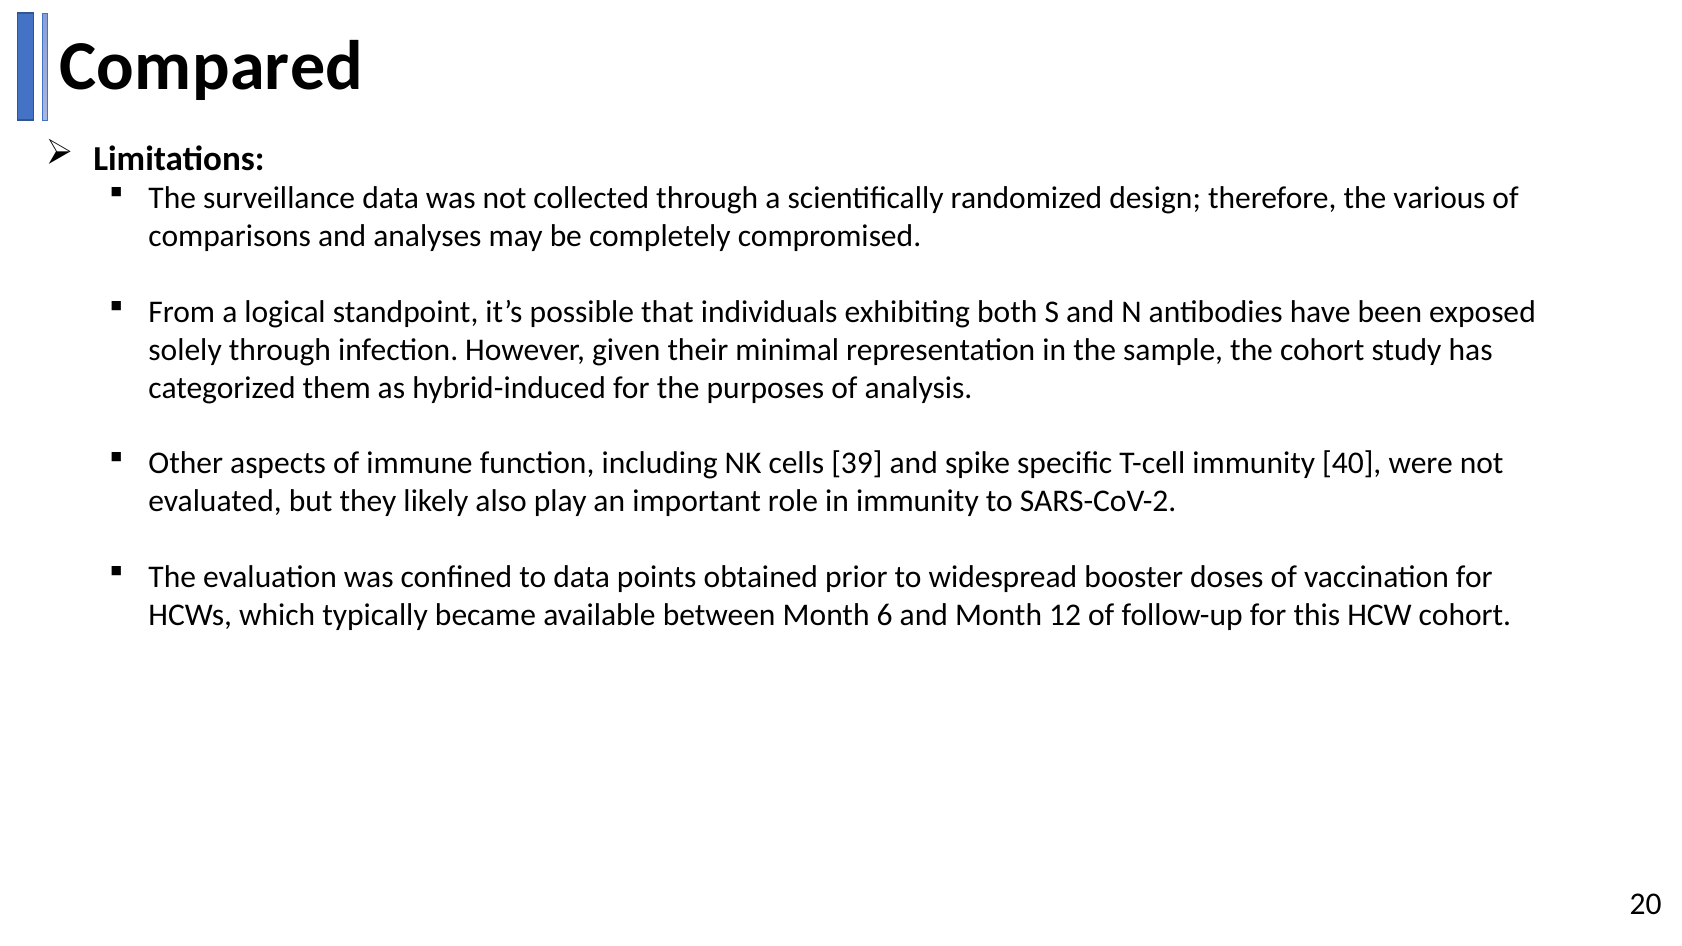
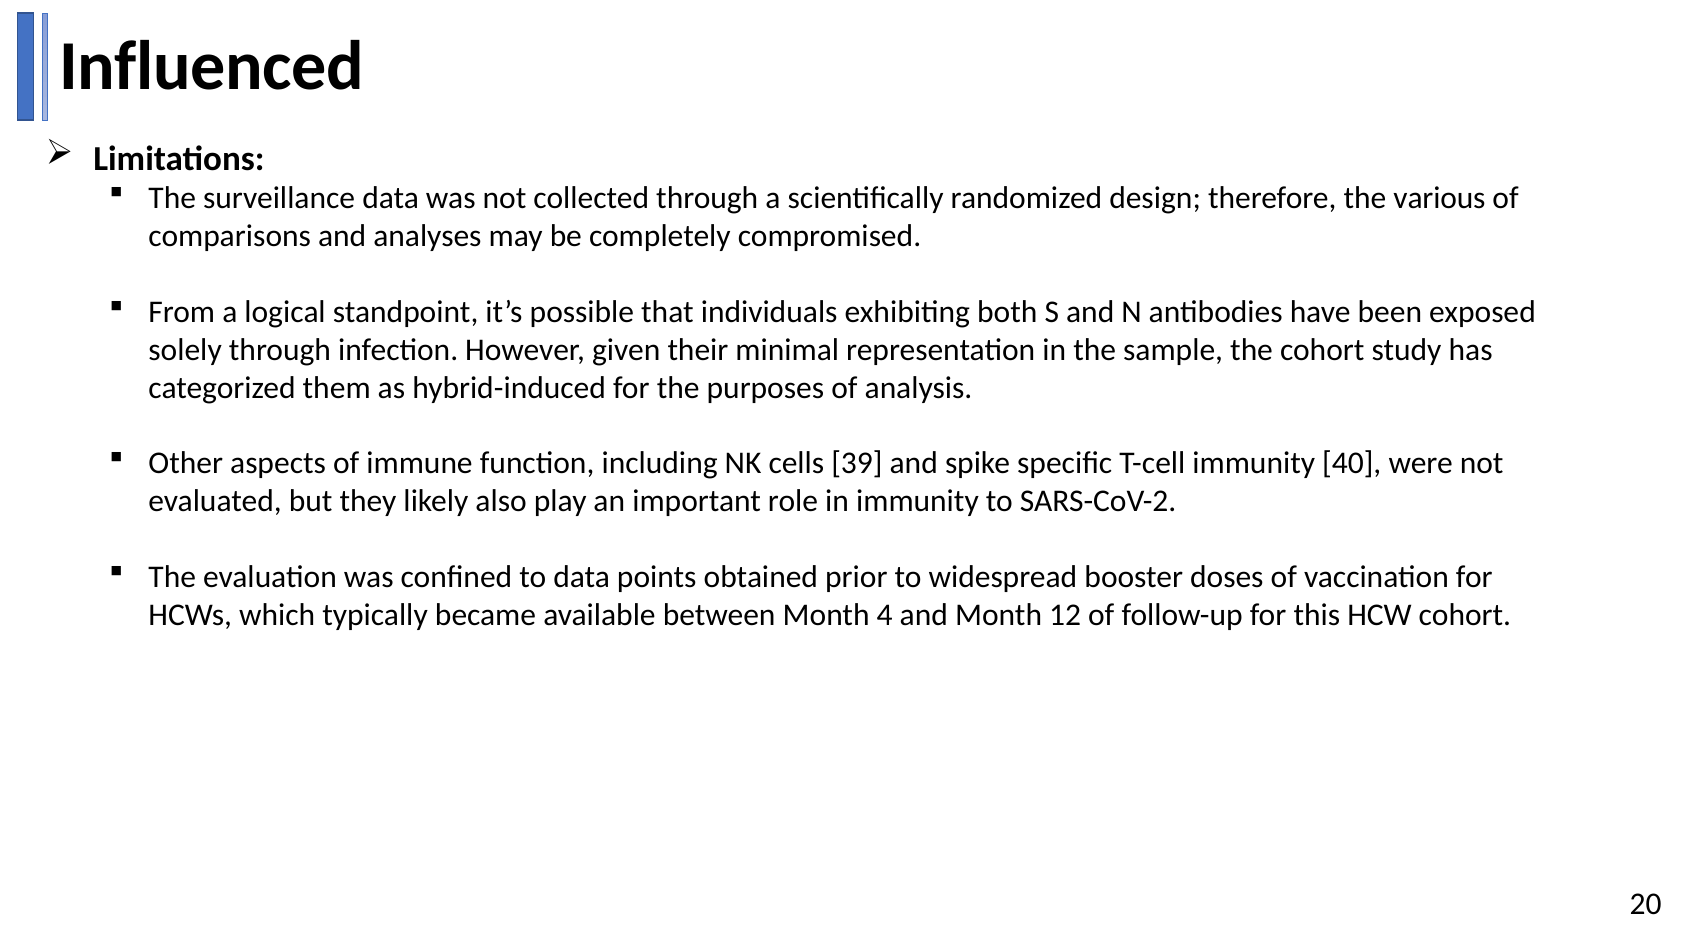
Compared: Compared -> Influenced (212, 66)
6: 6 -> 4 (885, 615)
